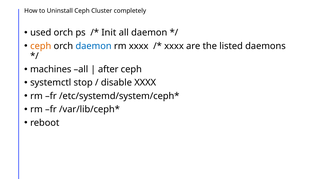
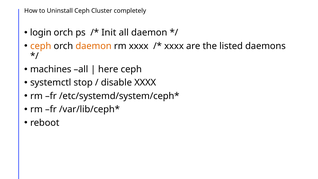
used: used -> login (41, 33)
daemon colour: blue -> orange (94, 46)
after: after -> here (108, 69)
